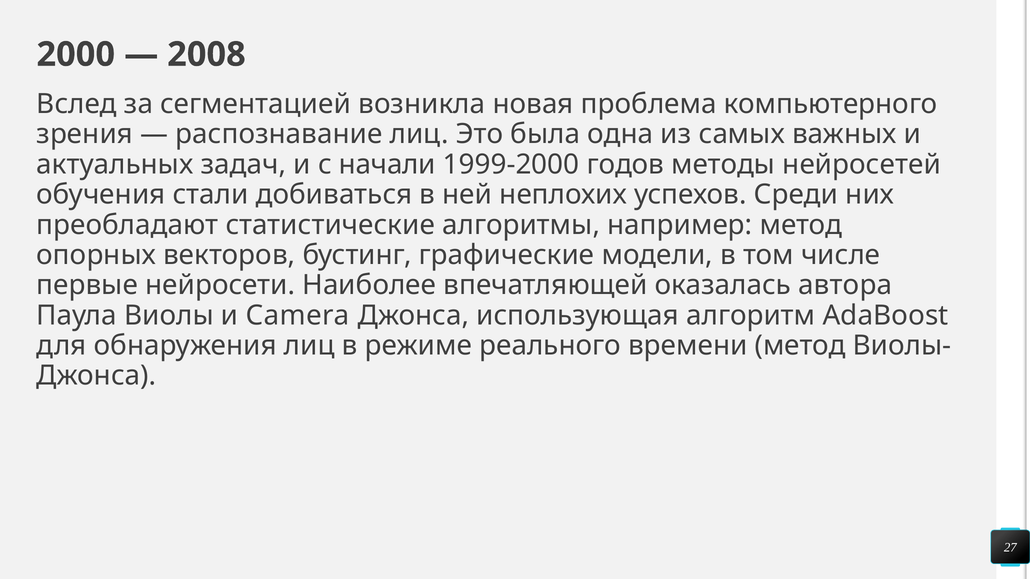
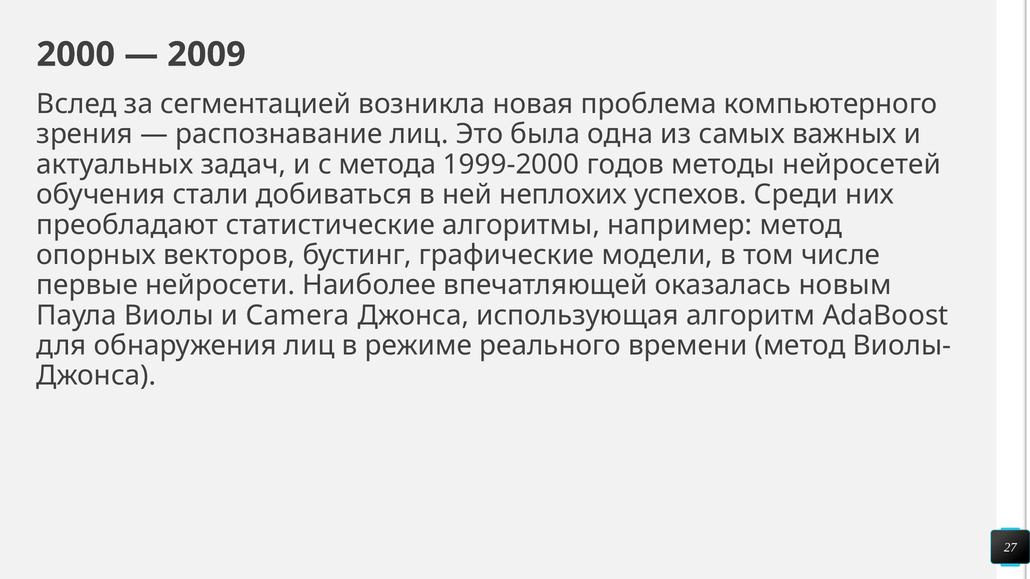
2008: 2008 -> 2009 (206, 55)
начали: начали -> метода (387, 165)
автора: автора -> новым (845, 285)
